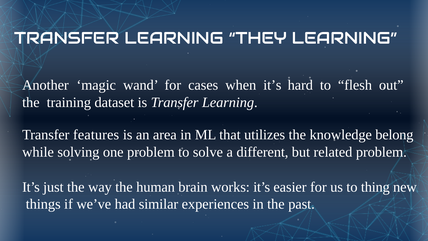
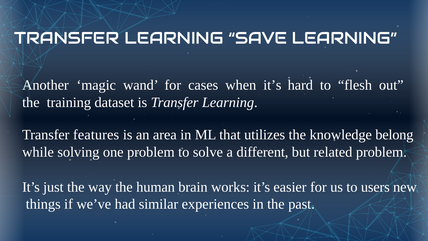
THEY: THEY -> SAVE (258, 38)
thing: thing -> users (375, 187)
